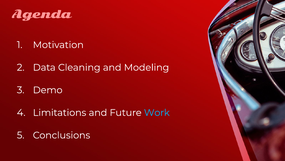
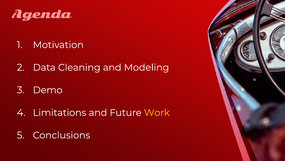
Work colour: light blue -> yellow (157, 112)
